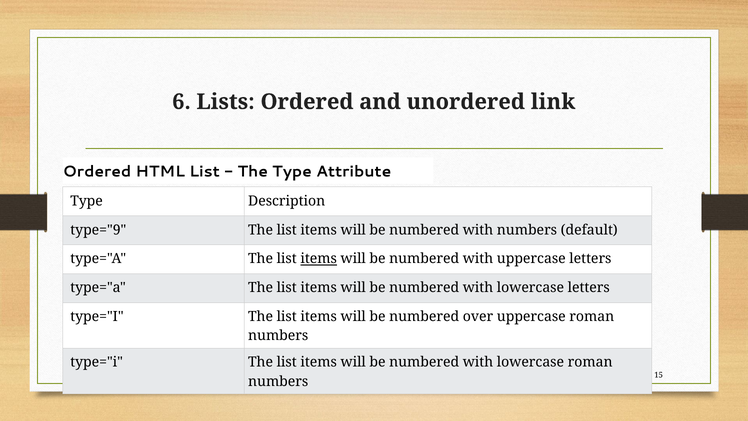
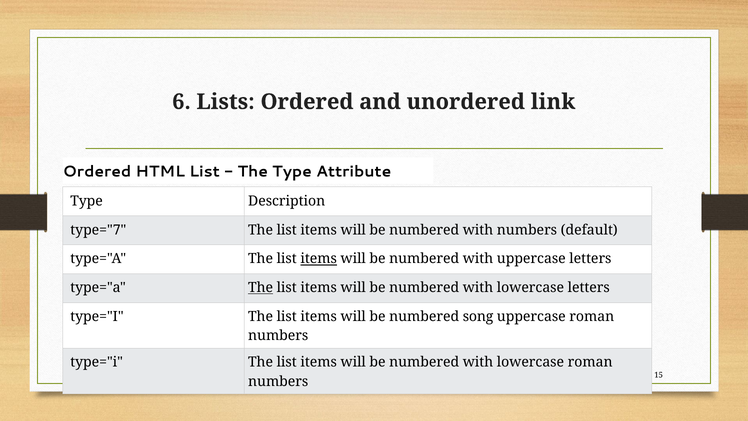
type="9: type="9 -> type="7 (98, 230)
The underline: none -> present (261, 288)
over: over -> song (478, 316)
